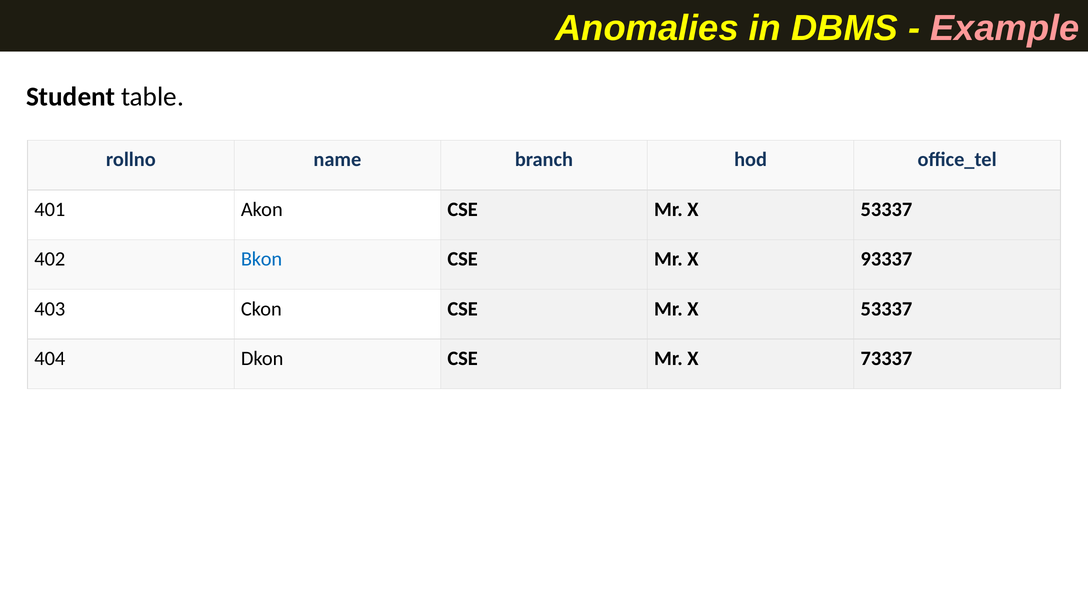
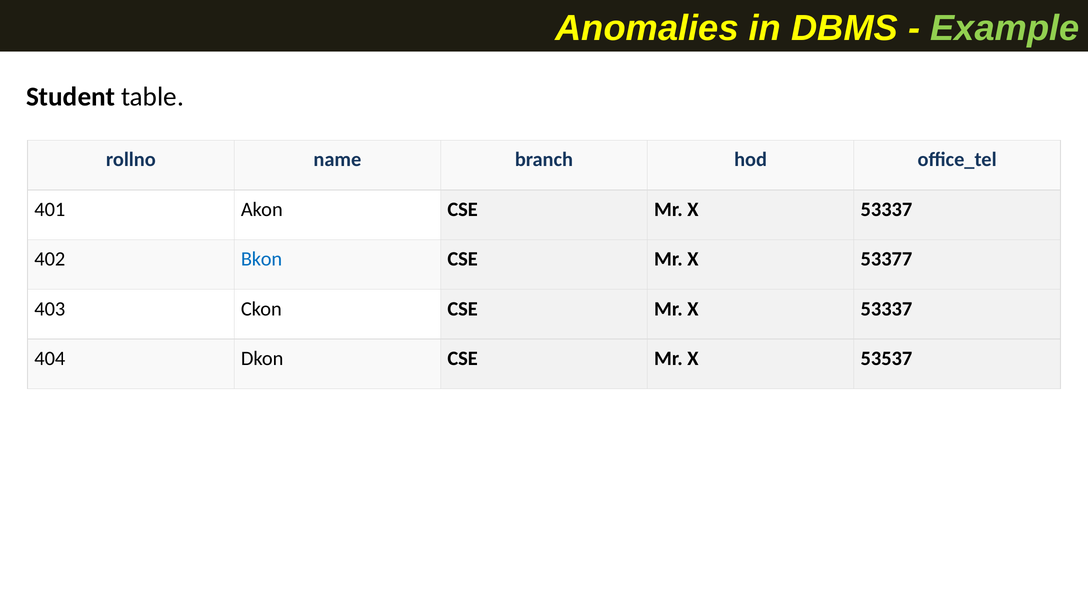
Example colour: pink -> light green (1005, 28)
93337: 93337 -> 53377 (886, 259)
73337: 73337 -> 53537 (886, 359)
